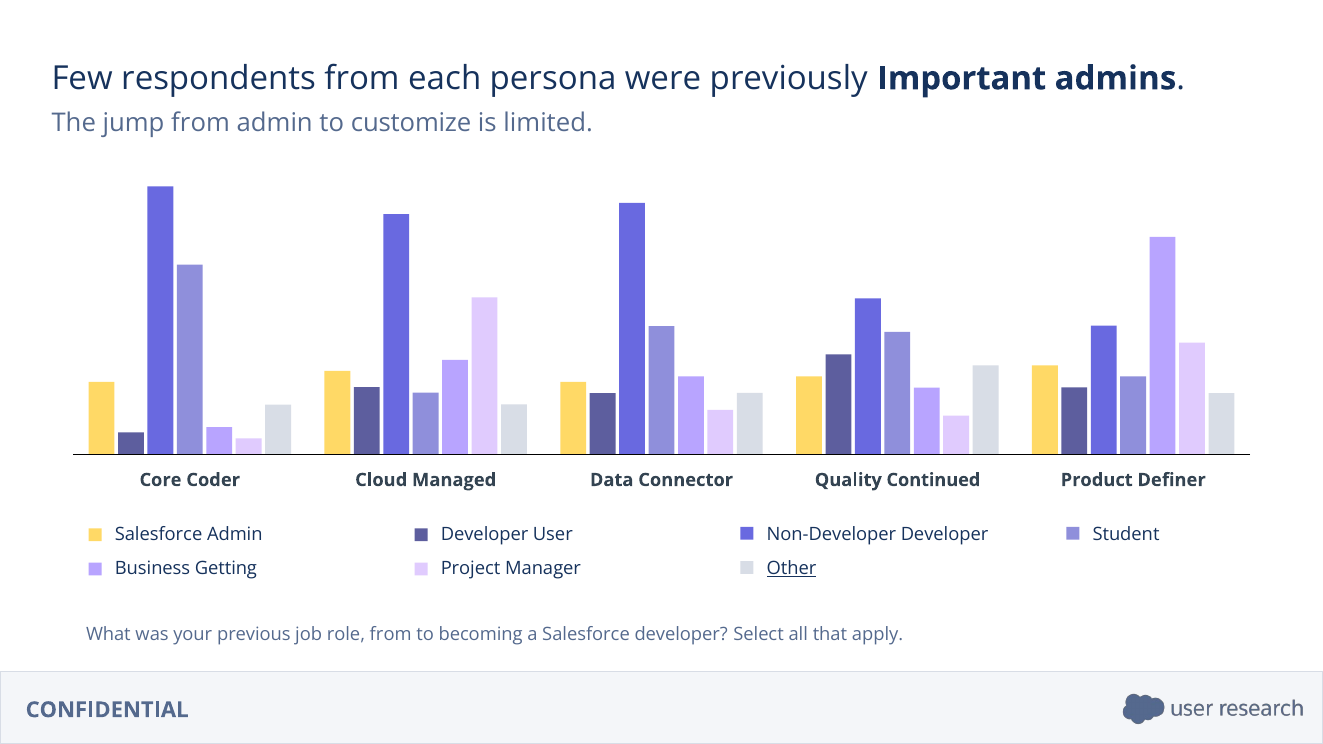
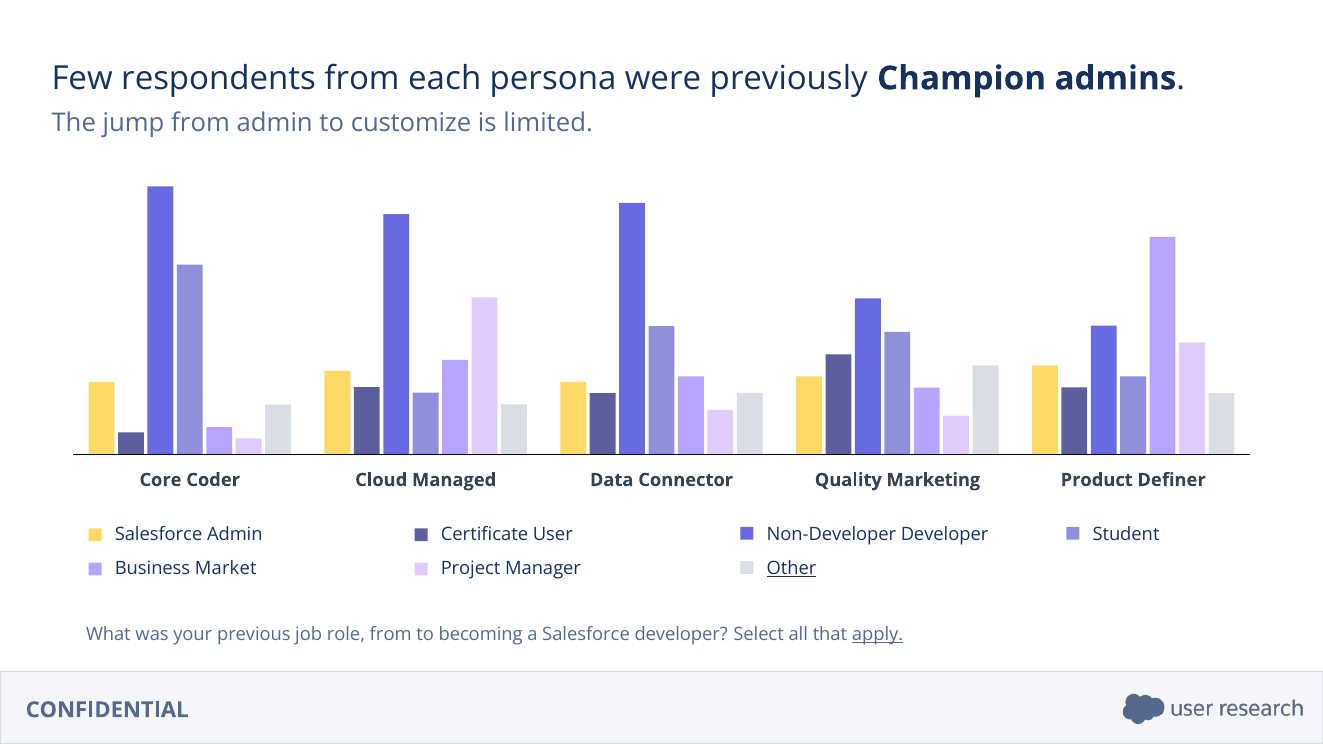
Important: Important -> Champion (962, 78)
Continued: Continued -> Marketing (933, 480)
Developer: Developer -> Certificate (485, 535)
Getting: Getting -> Market (226, 569)
apply underline: none -> present (877, 635)
